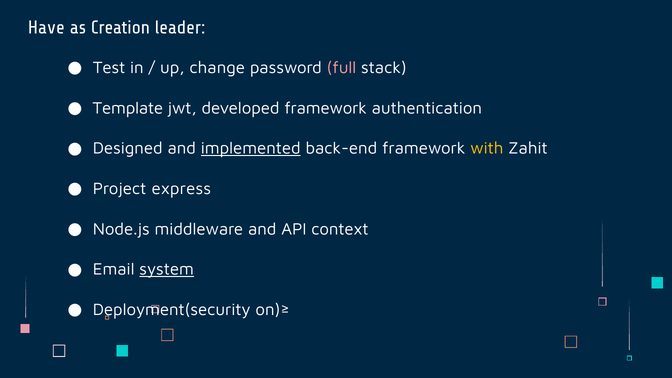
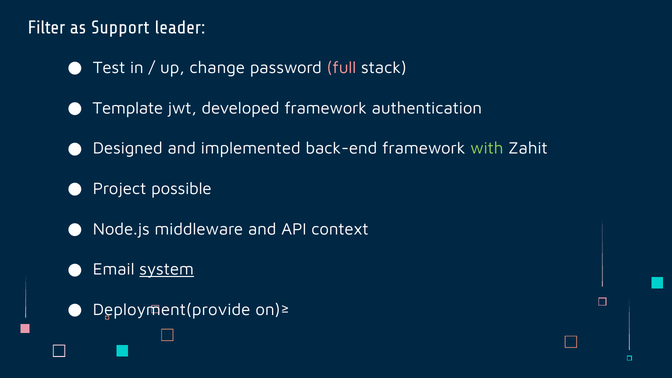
Have: Have -> Filter (46, 27)
Creation: Creation -> Support (120, 27)
implemented underline: present -> none (251, 148)
with colour: yellow -> light green (487, 148)
express: express -> possible (181, 189)
Deployment(security: Deployment(security -> Deployment(provide (172, 310)
